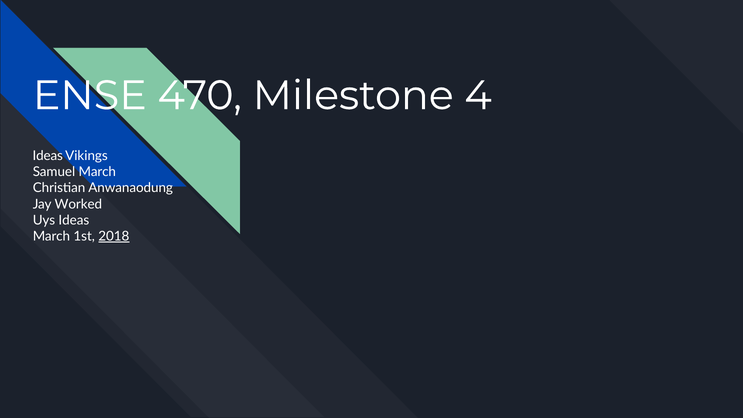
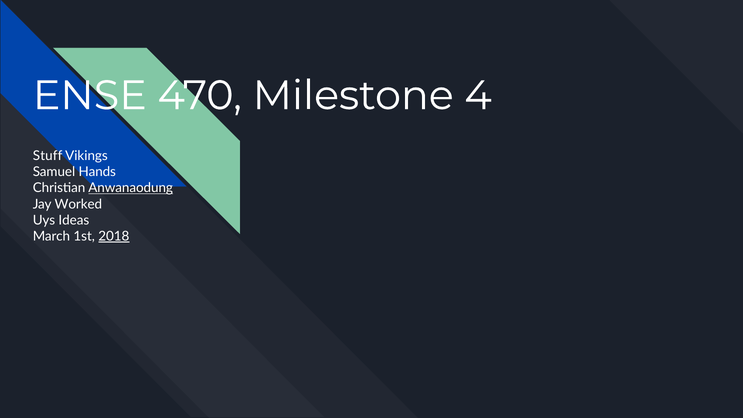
Ideas: Ideas -> Stuff (48, 156)
Samuel March: March -> Hands (97, 172)
Anwanaodung underline: none -> present (131, 188)
